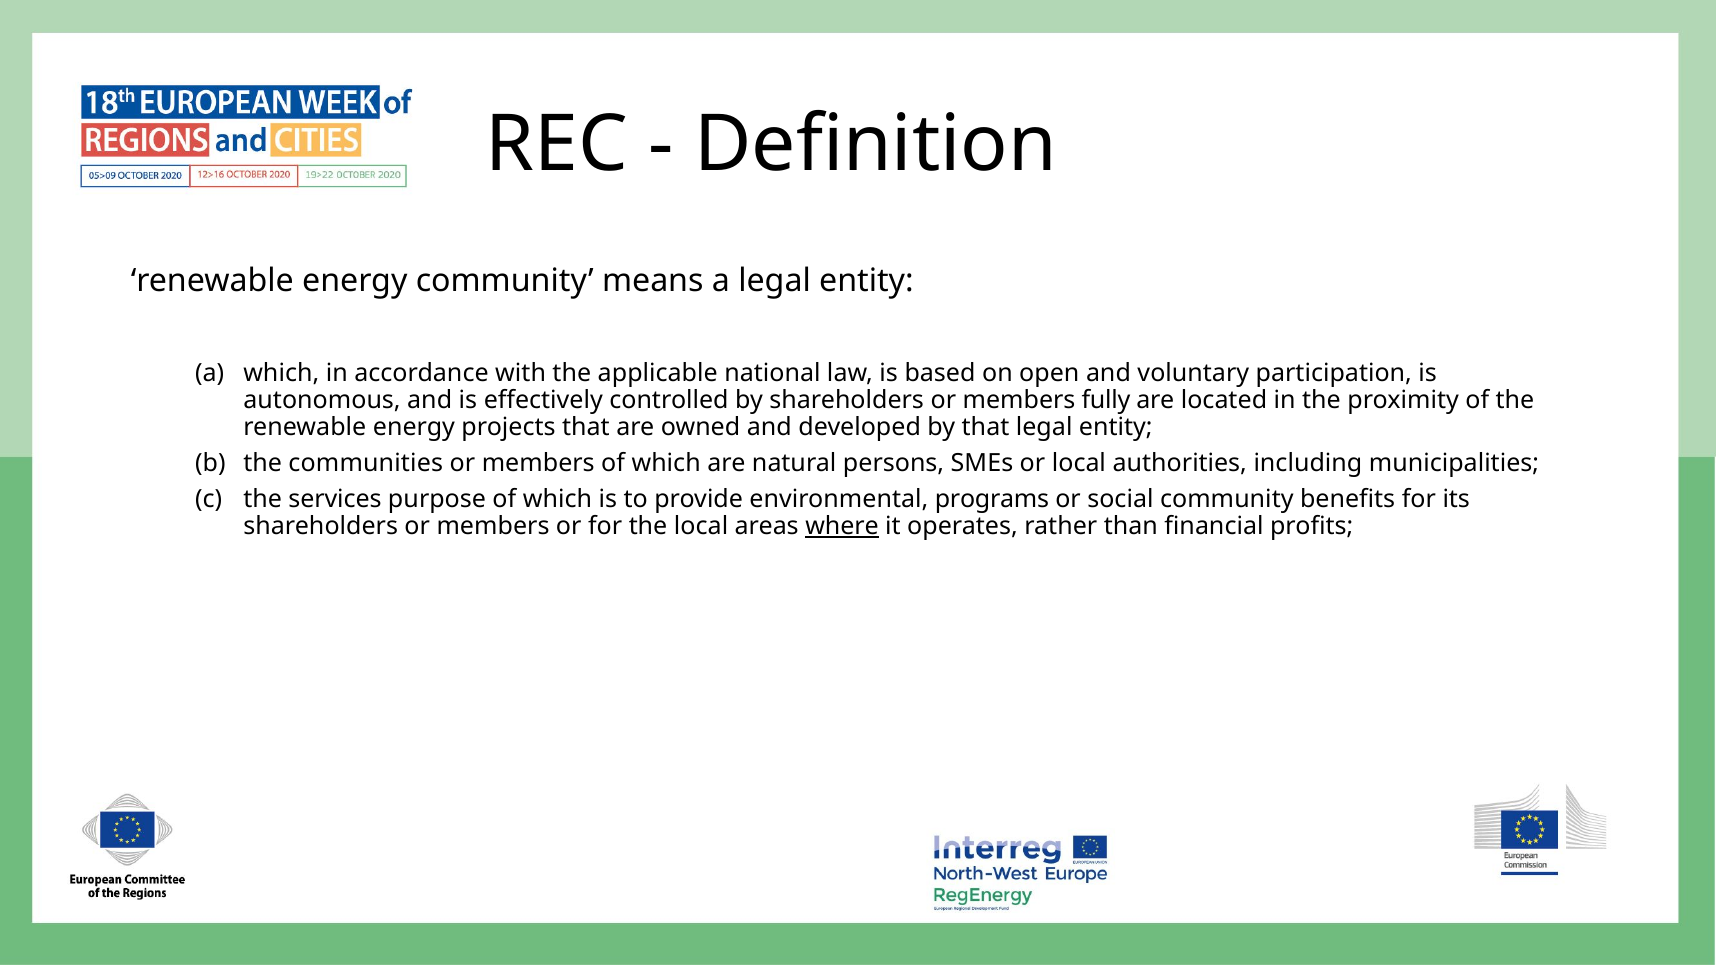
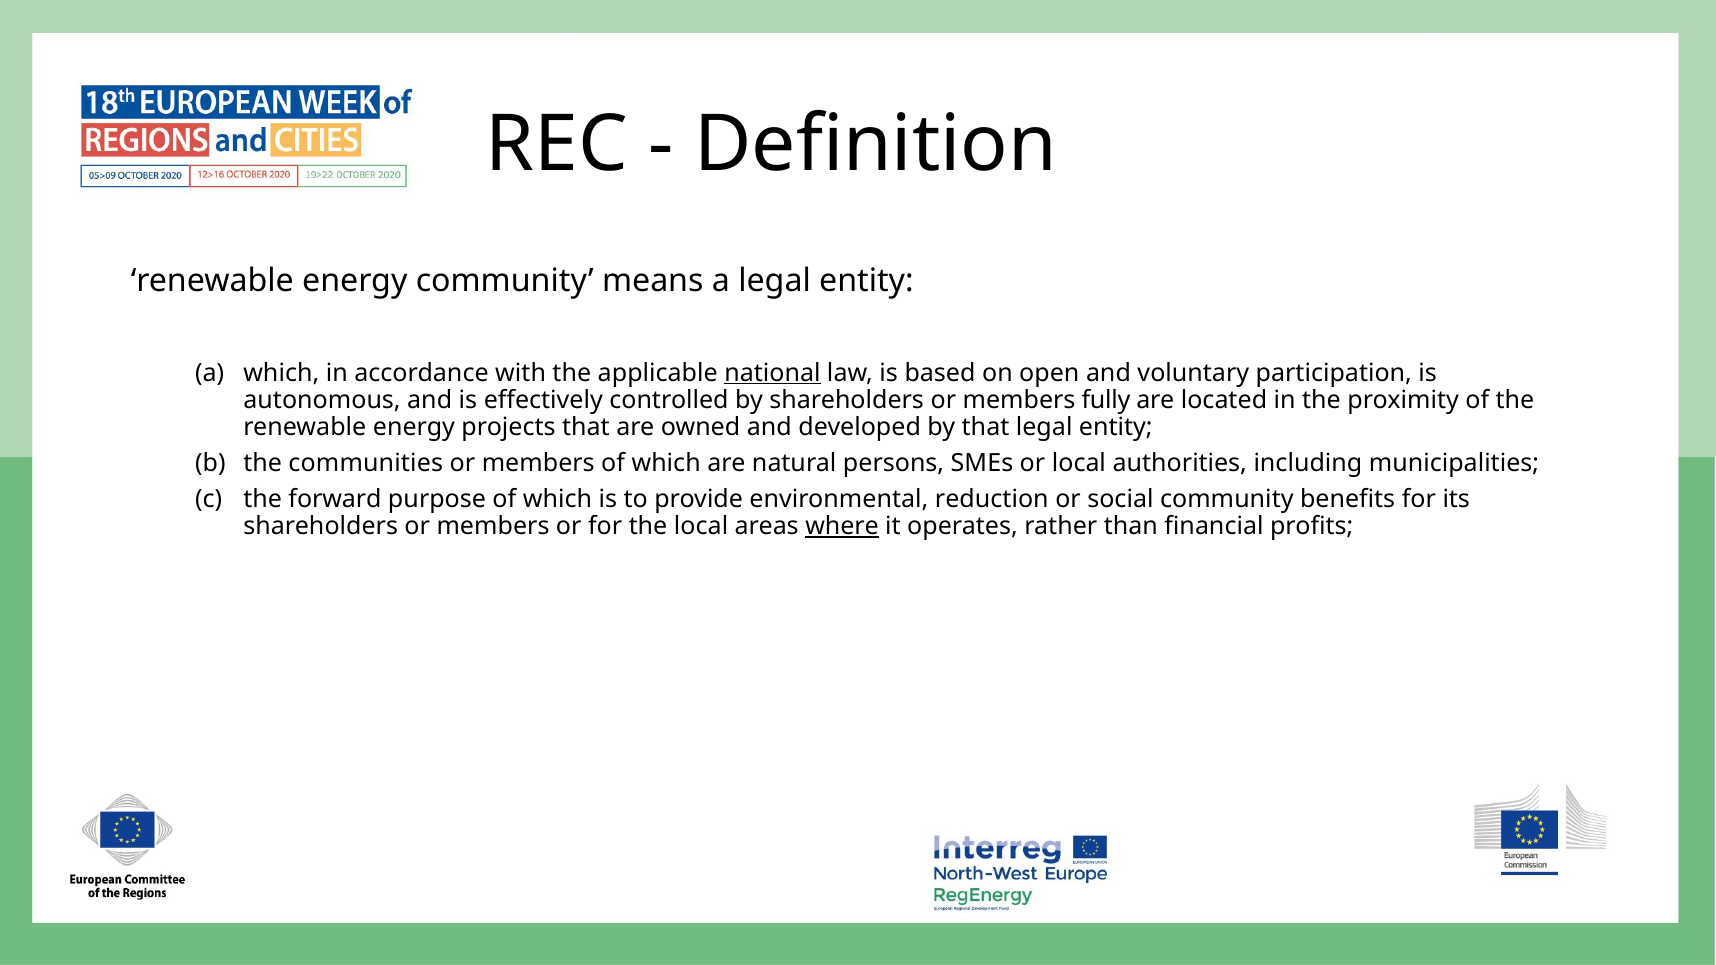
national underline: none -> present (772, 373)
services: services -> forward (335, 499)
programs: programs -> reduction (992, 499)
